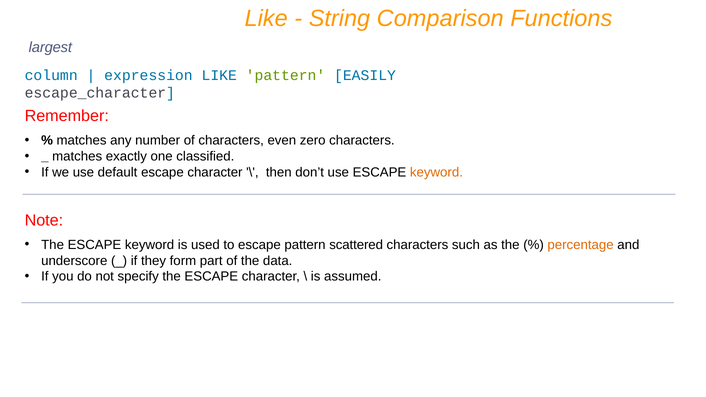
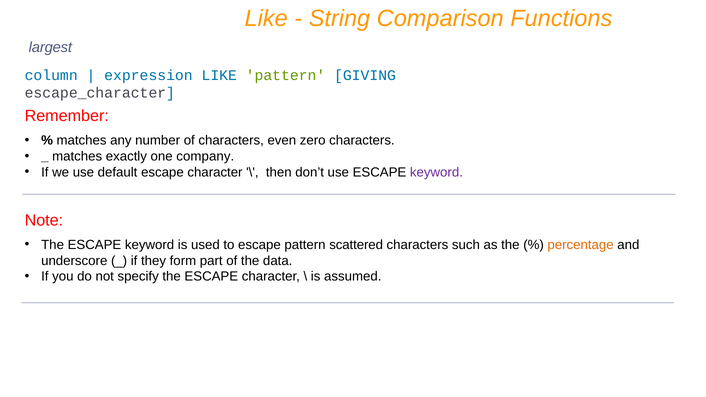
EASILY: EASILY -> GIVING (365, 75)
classified: classified -> company (205, 156)
keyword colour: orange -> purple (436, 172)
